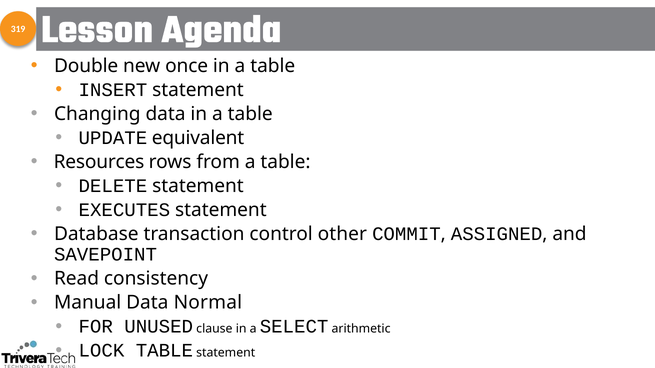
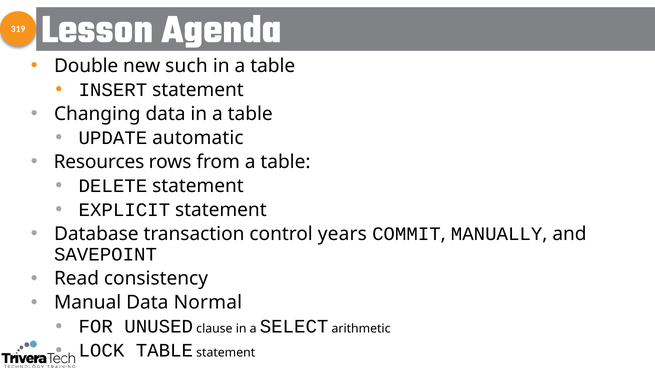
once: once -> such (186, 66)
equivalent: equivalent -> automatic (198, 138)
EXECUTES: EXECUTES -> EXPLICIT (124, 210)
other: other -> years (342, 234)
ASSIGNED: ASSIGNED -> MANUALLY (497, 234)
